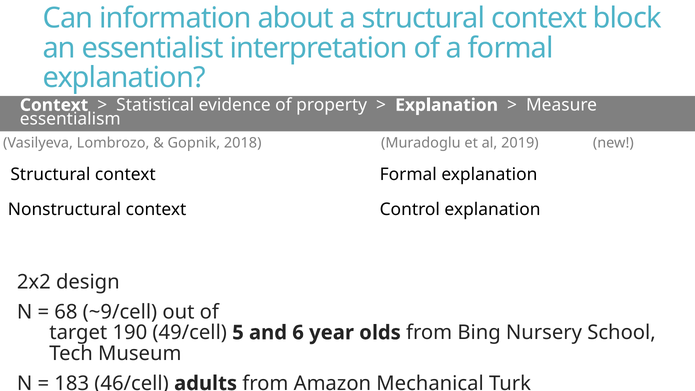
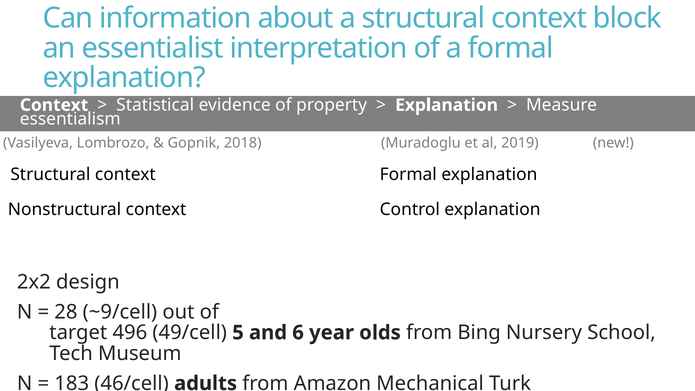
68: 68 -> 28 (66, 312)
190: 190 -> 496 (130, 333)
